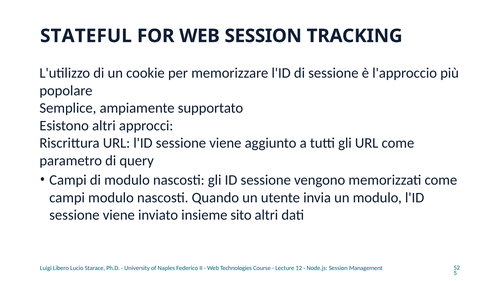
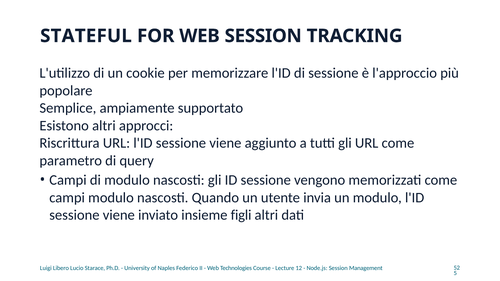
sito: sito -> figli (241, 215)
